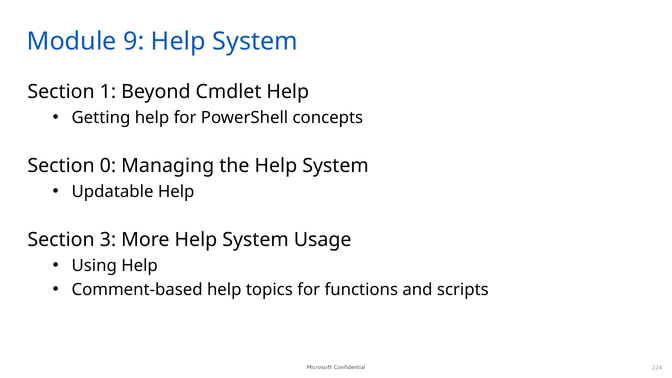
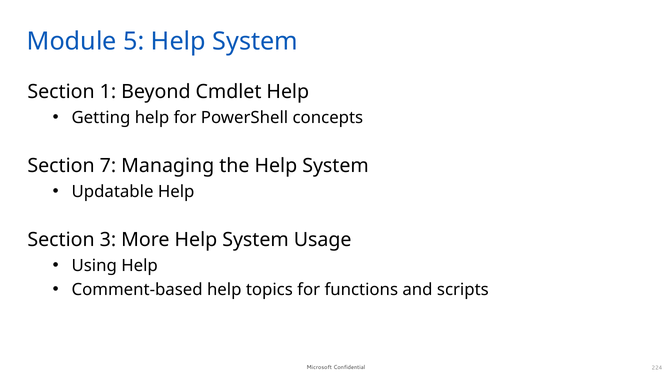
9: 9 -> 5 (134, 41)
0: 0 -> 7 (108, 166)
